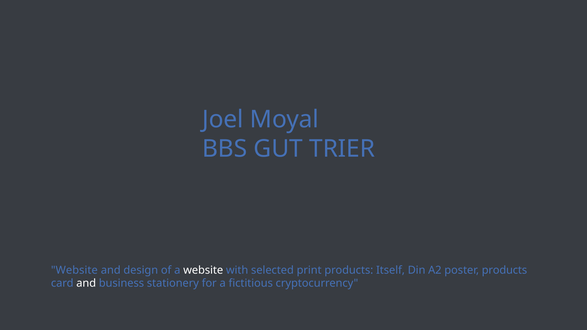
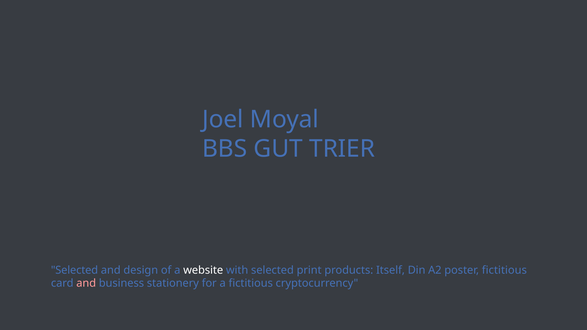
Website: Website -> Selected (75, 270)
poster products: products -> fictitious (504, 270)
and colour: white -> pink (86, 283)
